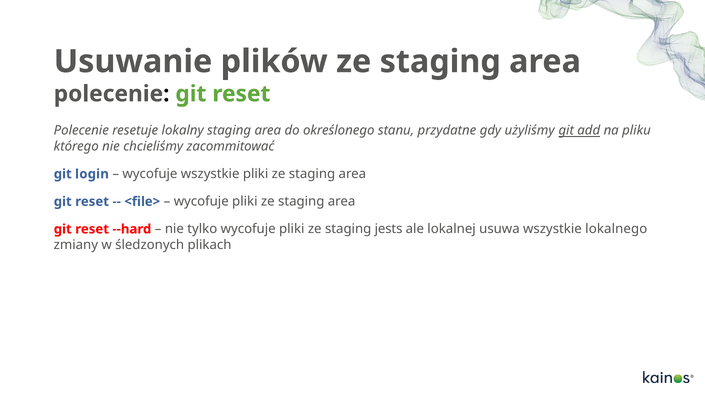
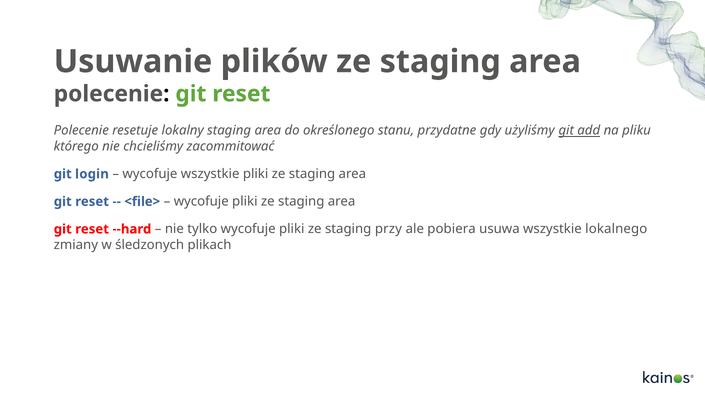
jests: jests -> przy (388, 229)
lokalnej: lokalnej -> pobiera (452, 229)
